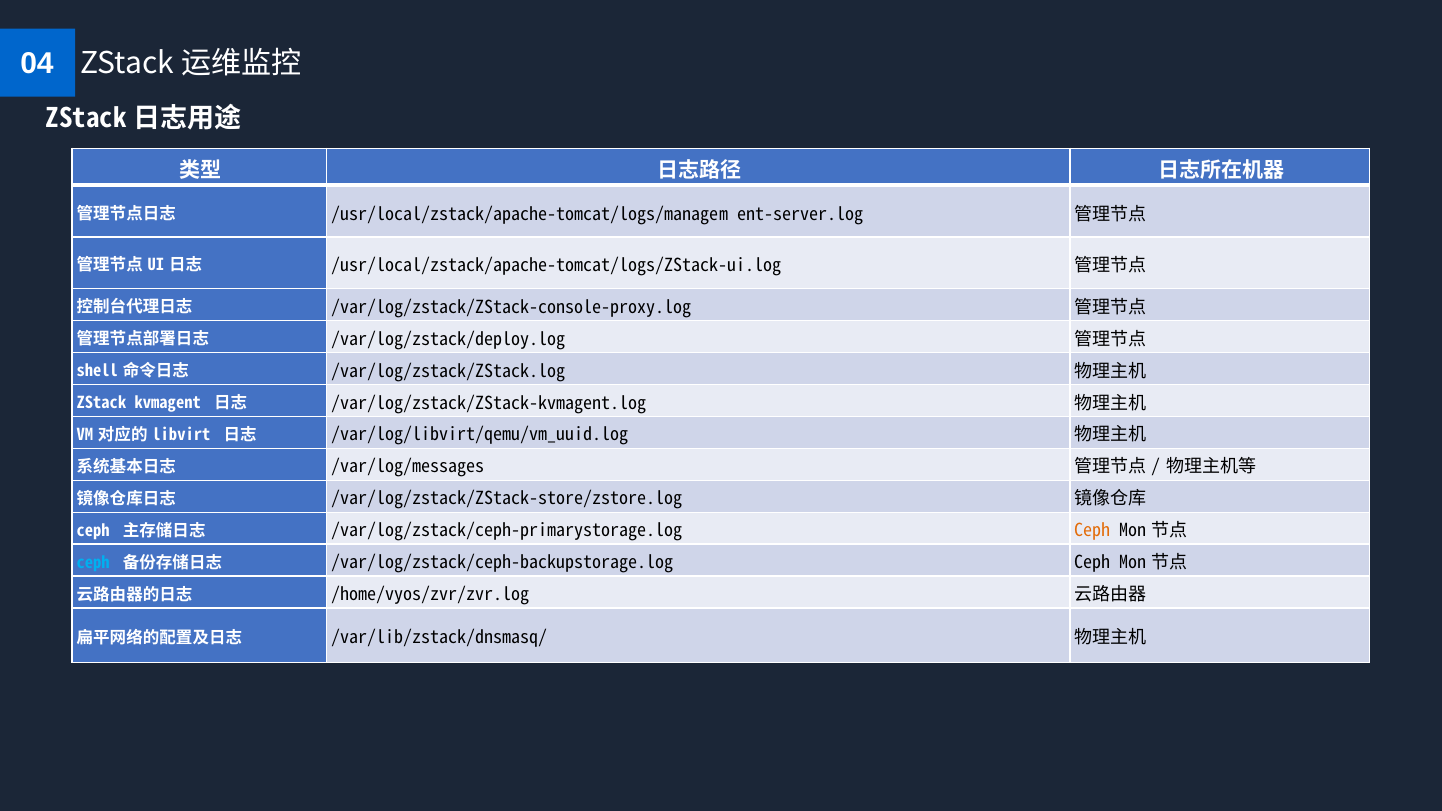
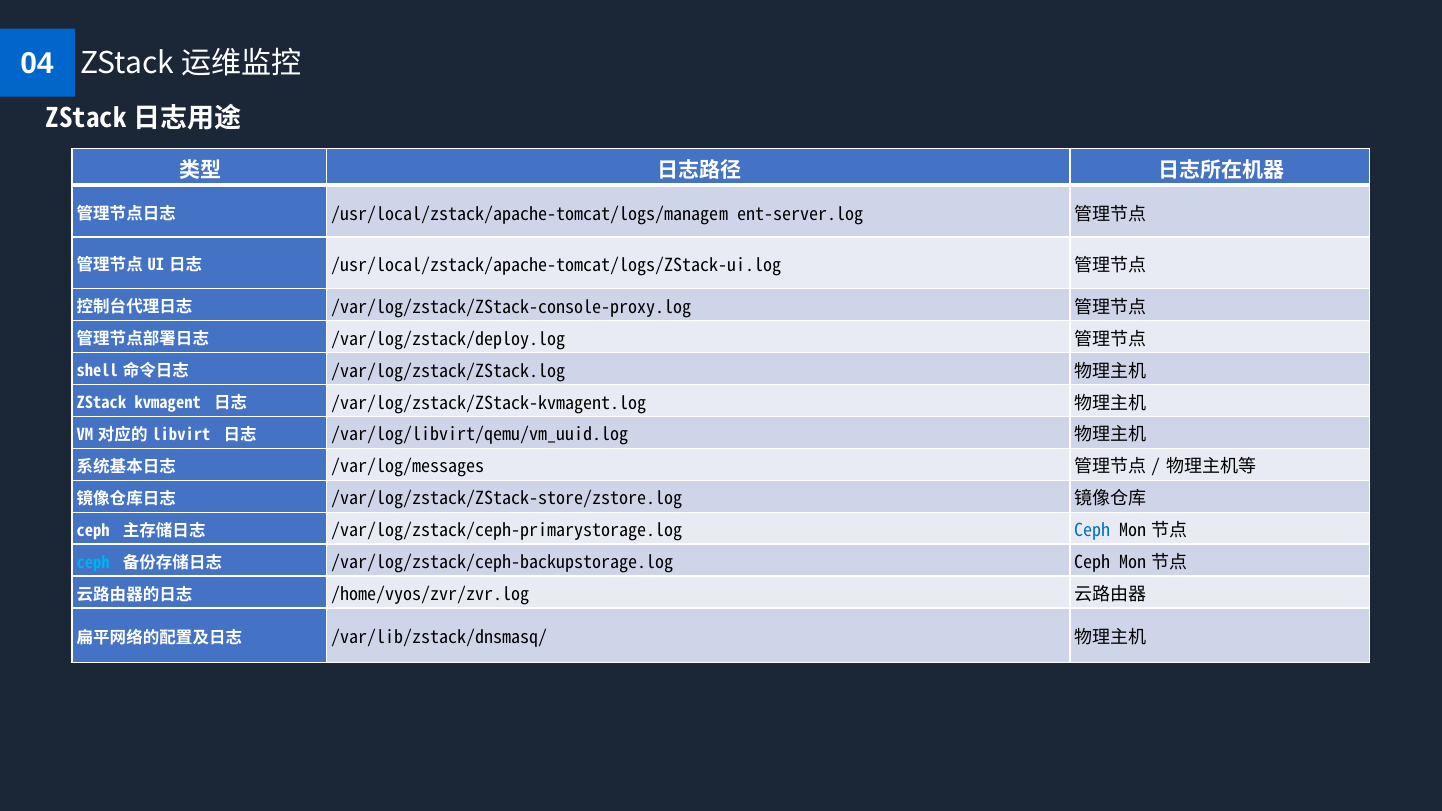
Ceph colour: orange -> blue (1093, 531)
